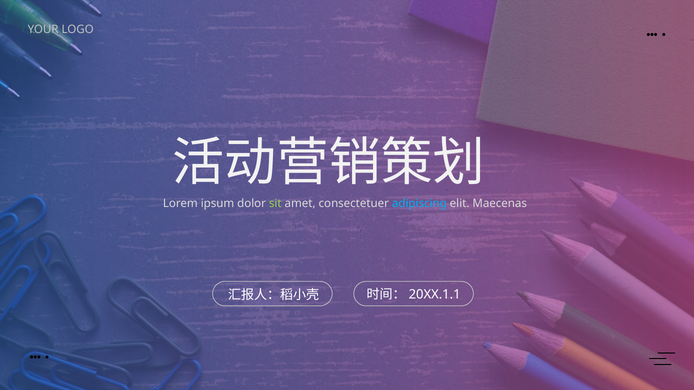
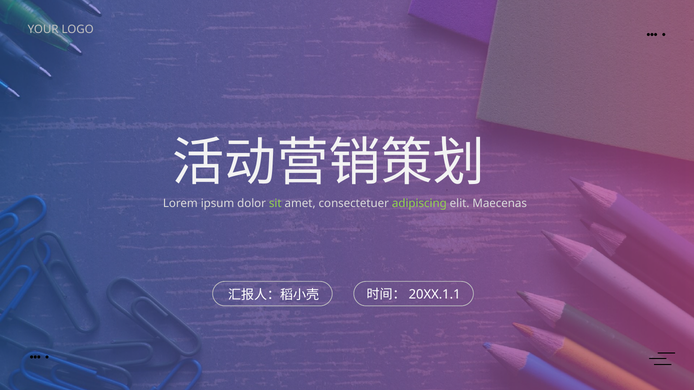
adipiscing colour: light blue -> light green (419, 204)
